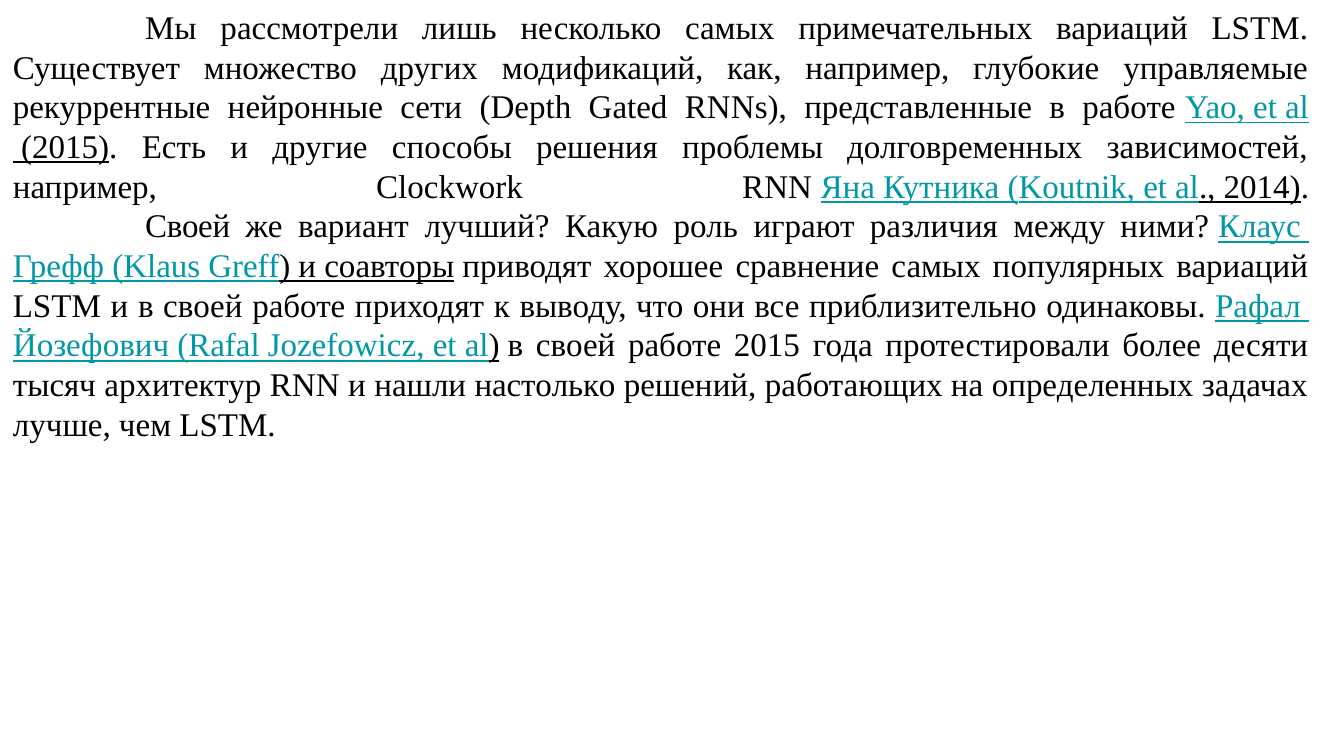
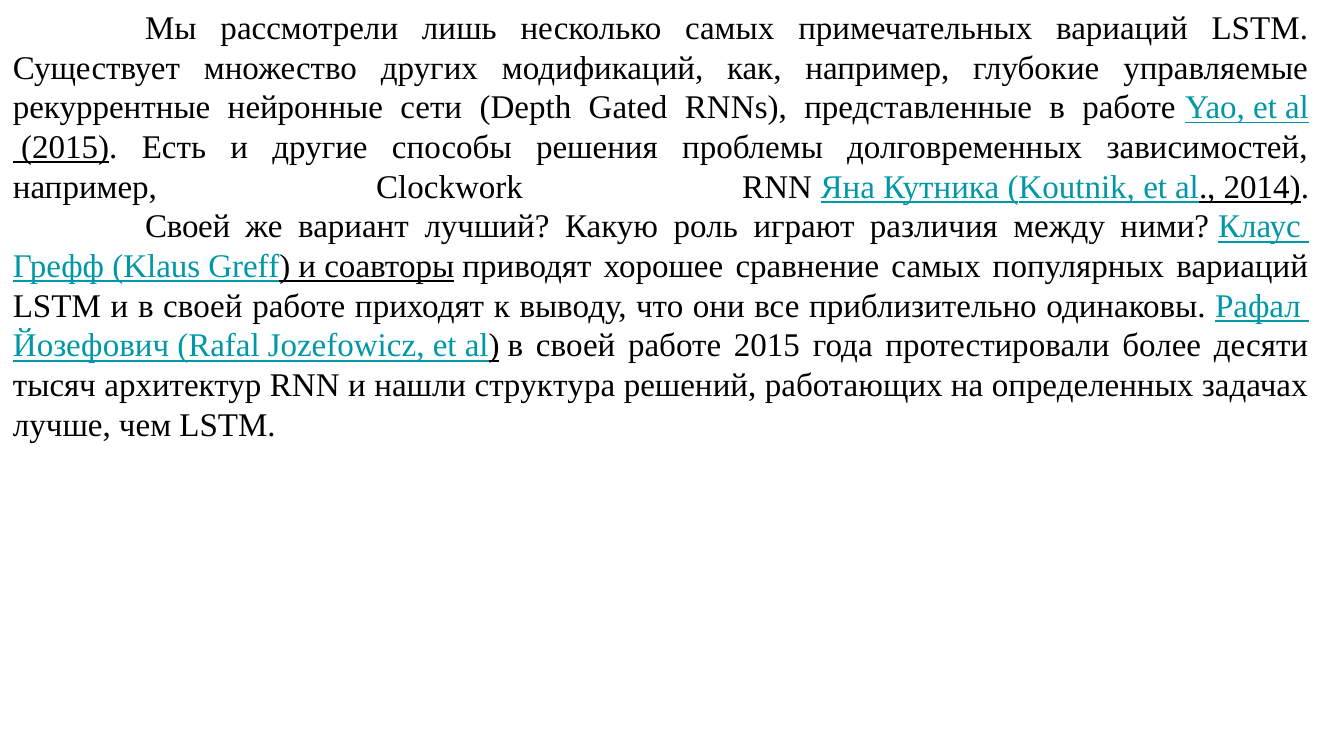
настолько: настолько -> структура (545, 386)
